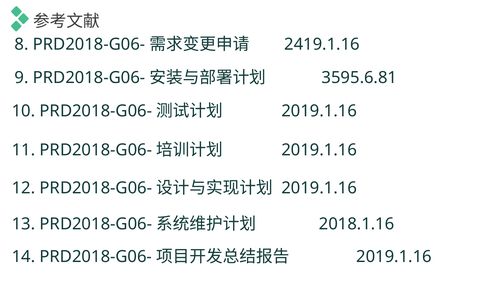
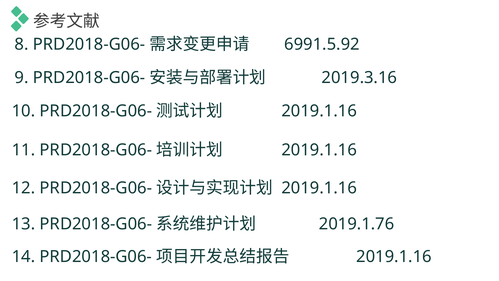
2419.1.16: 2419.1.16 -> 6991.5.92 (322, 44)
3595.6.81: 3595.6.81 -> 2019.3.16 (359, 78)
2018.1.16: 2018.1.16 -> 2019.1.76 (357, 224)
